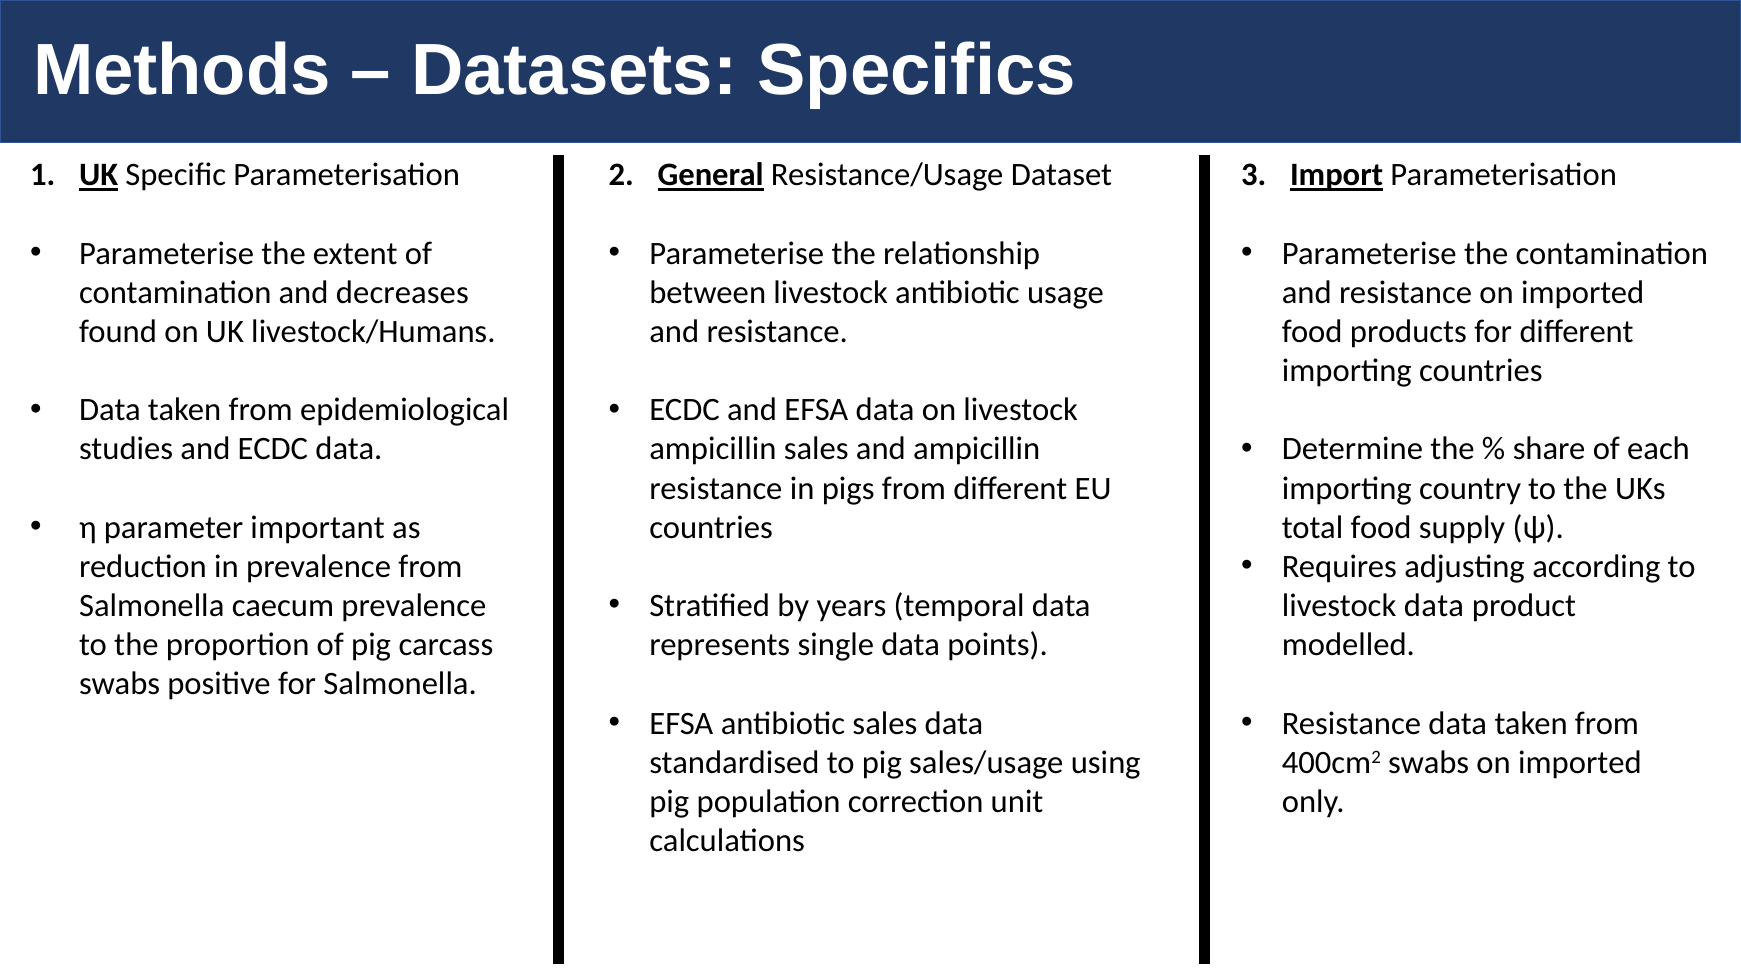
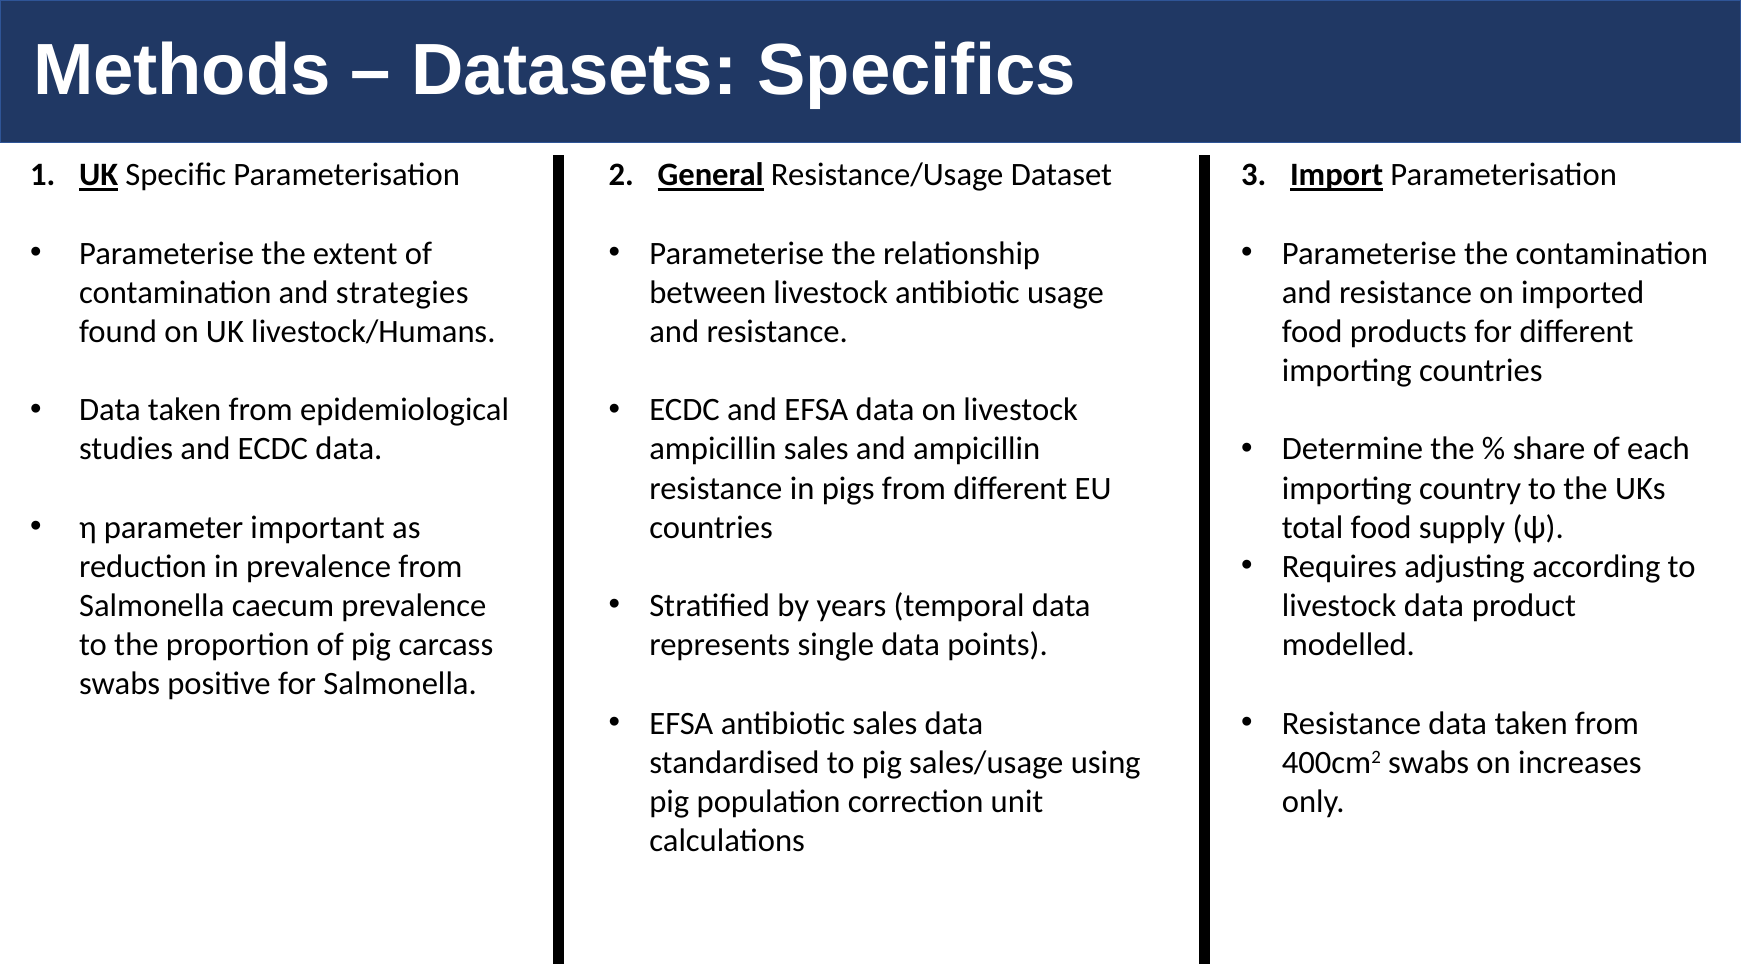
decreases: decreases -> strategies (402, 293)
swabs on imported: imported -> increases (1580, 763)
